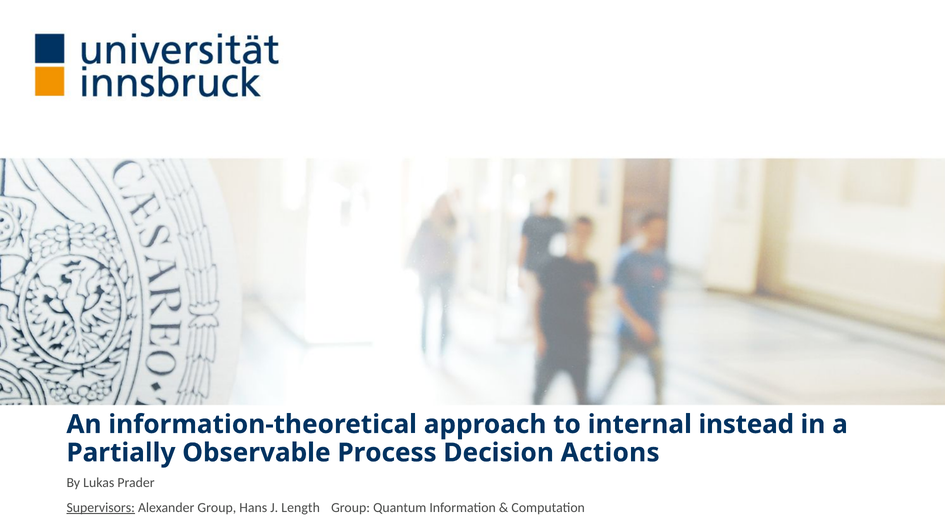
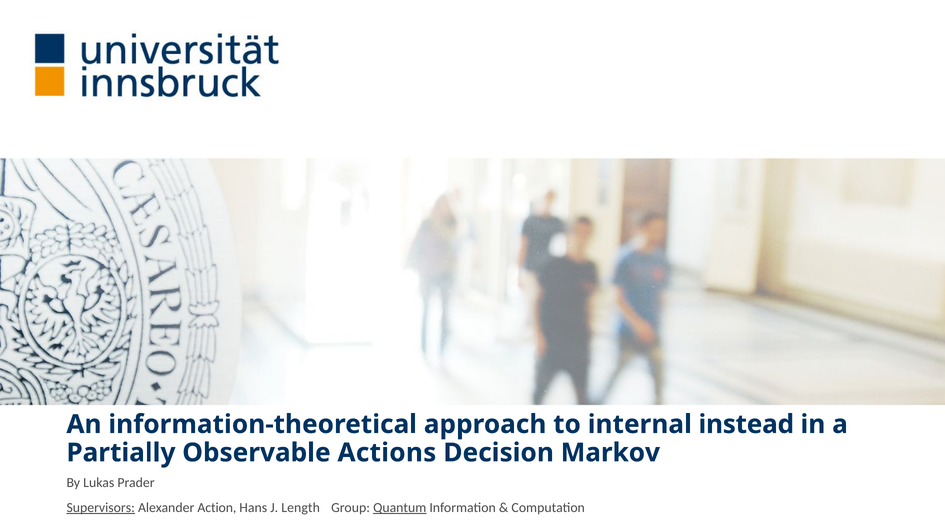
Process: Process -> Actions (387, 452)
Actions: Actions -> Markov (610, 452)
Alexander Group: Group -> Action (217, 507)
Quantum underline: none -> present (400, 507)
